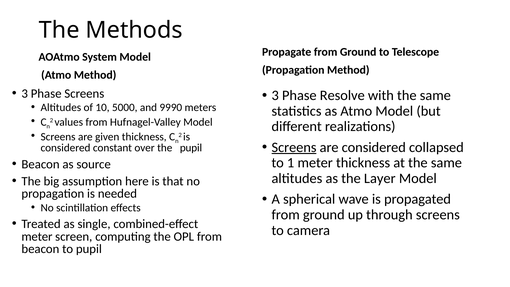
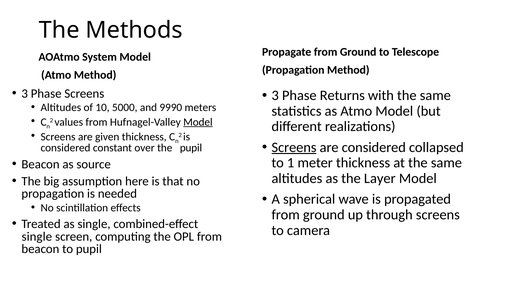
Resolve: Resolve -> Returns (342, 95)
Model underline: none -> present (198, 122)
meter: meter -> single (37, 236)
